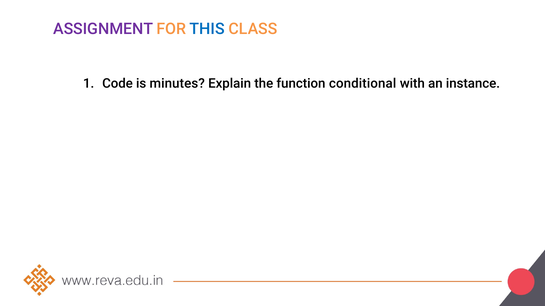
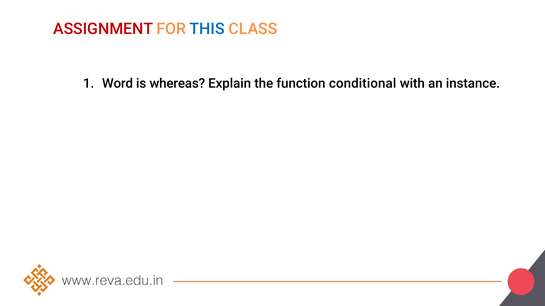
ASSIGNMENT colour: purple -> red (103, 29)
Code: Code -> Word (118, 84)
minutes: minutes -> whereas (177, 84)
